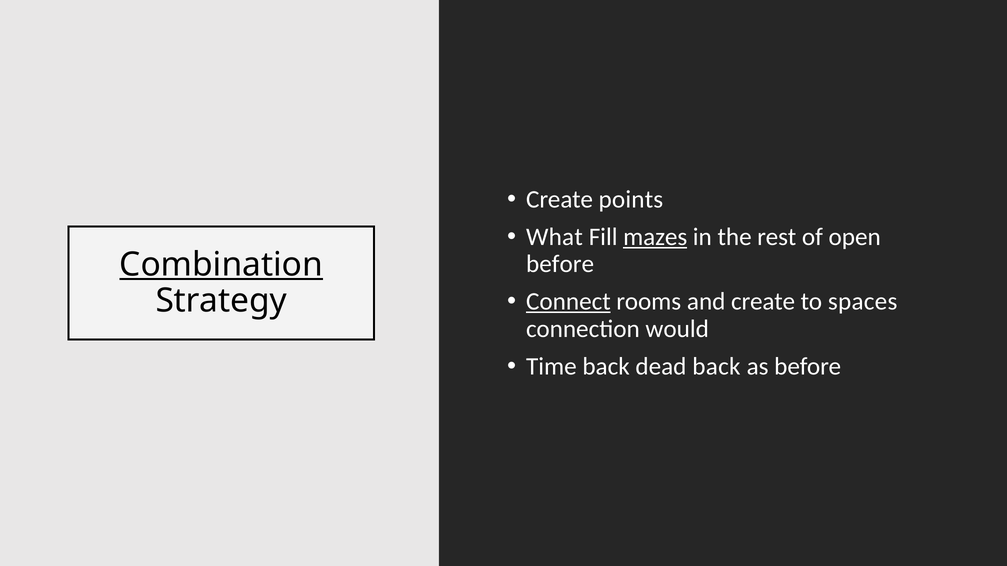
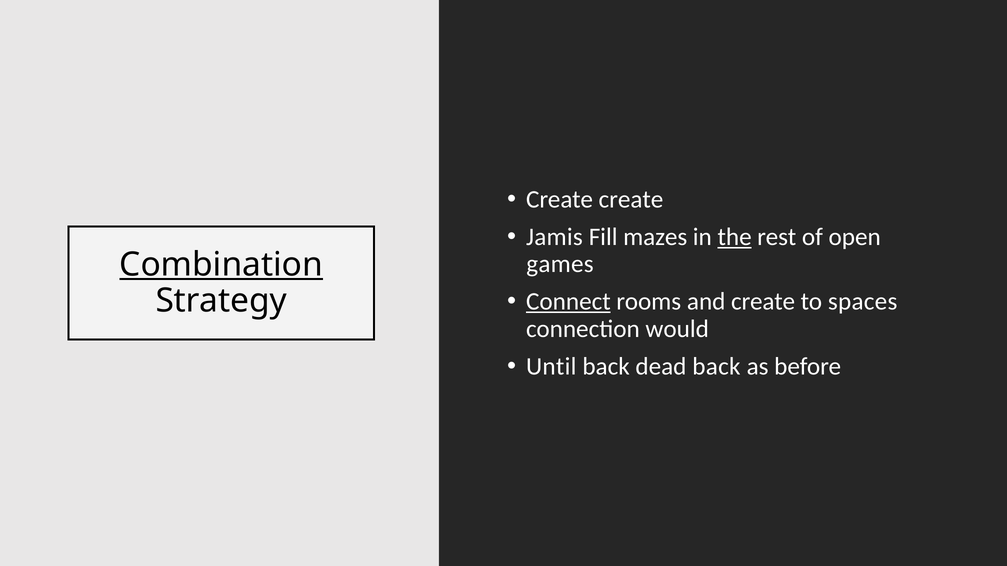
Create points: points -> create (631, 199)
What: What -> Jamis (554, 237)
mazes underline: present -> none (655, 237)
the underline: none -> present (735, 237)
before: before -> games (560, 264)
Time: Time -> Until (551, 367)
